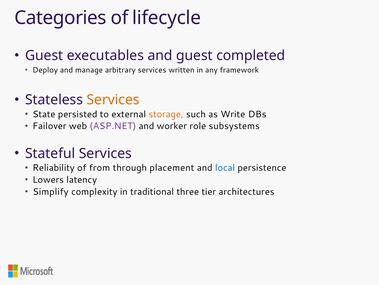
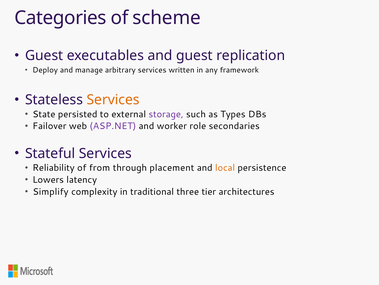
lifecycle: lifecycle -> scheme (167, 18)
completed: completed -> replication (251, 55)
storage colour: orange -> purple (166, 114)
Write: Write -> Types (233, 114)
subsystems: subsystems -> secondaries (234, 126)
local colour: blue -> orange (225, 167)
